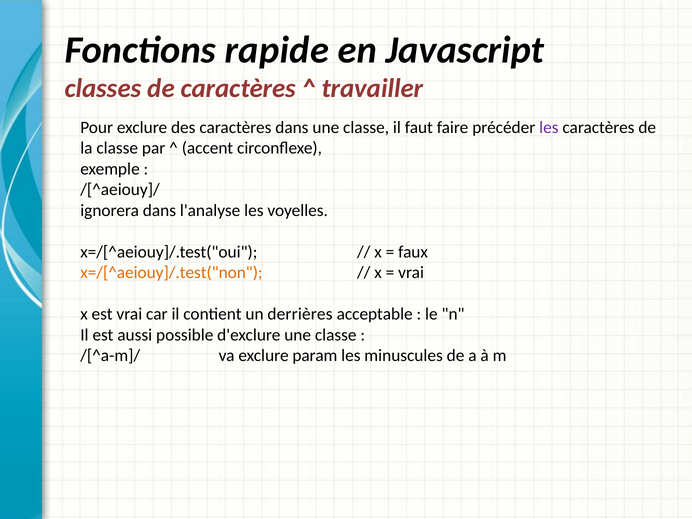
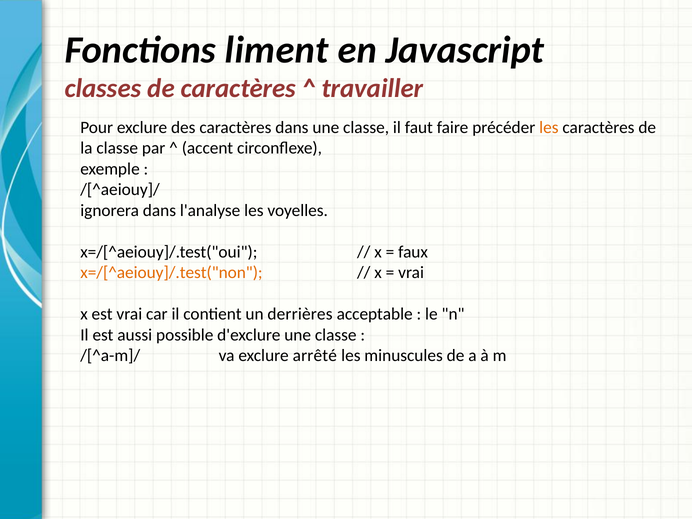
rapide: rapide -> liment (277, 50)
les colour: purple -> orange (549, 127)
param: param -> arrêté (315, 356)
